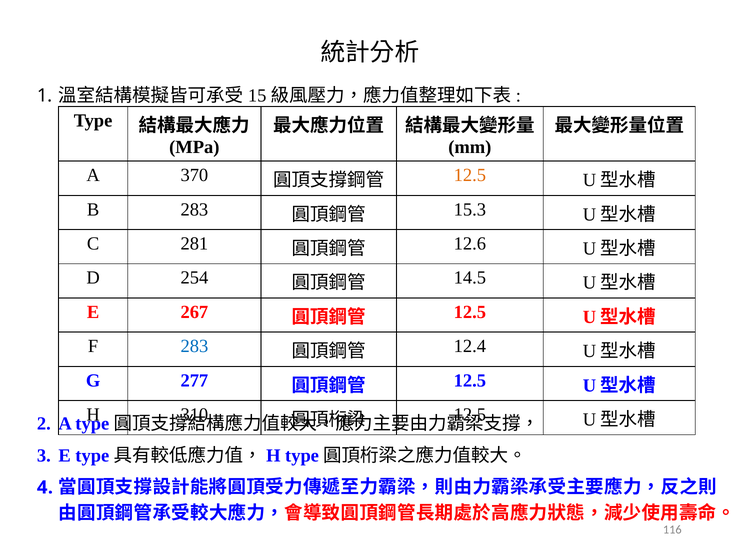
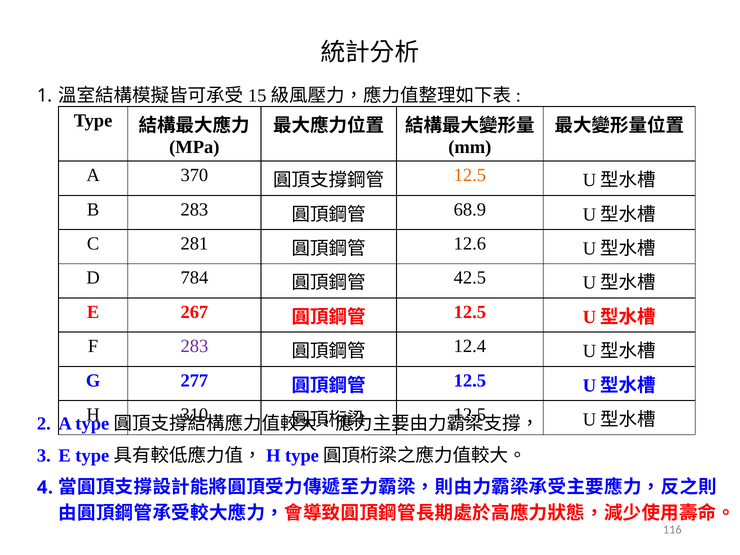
15.3: 15.3 -> 68.9 (470, 209)
254: 254 -> 784 (194, 278)
14.5: 14.5 -> 42.5 (470, 278)
283 colour: blue -> purple (194, 346)
